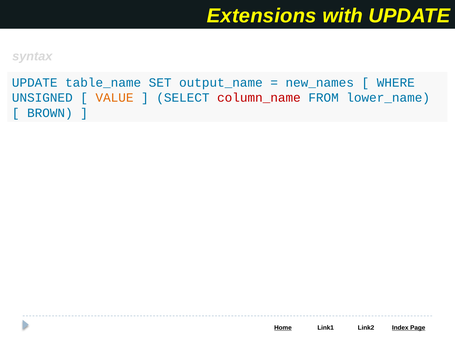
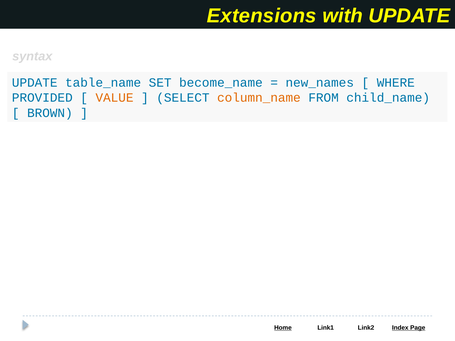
output_name: output_name -> become_name (221, 83)
UNSIGNED: UNSIGNED -> PROVIDED (42, 98)
column_name colour: red -> orange (259, 98)
lower_name: lower_name -> child_name (388, 98)
